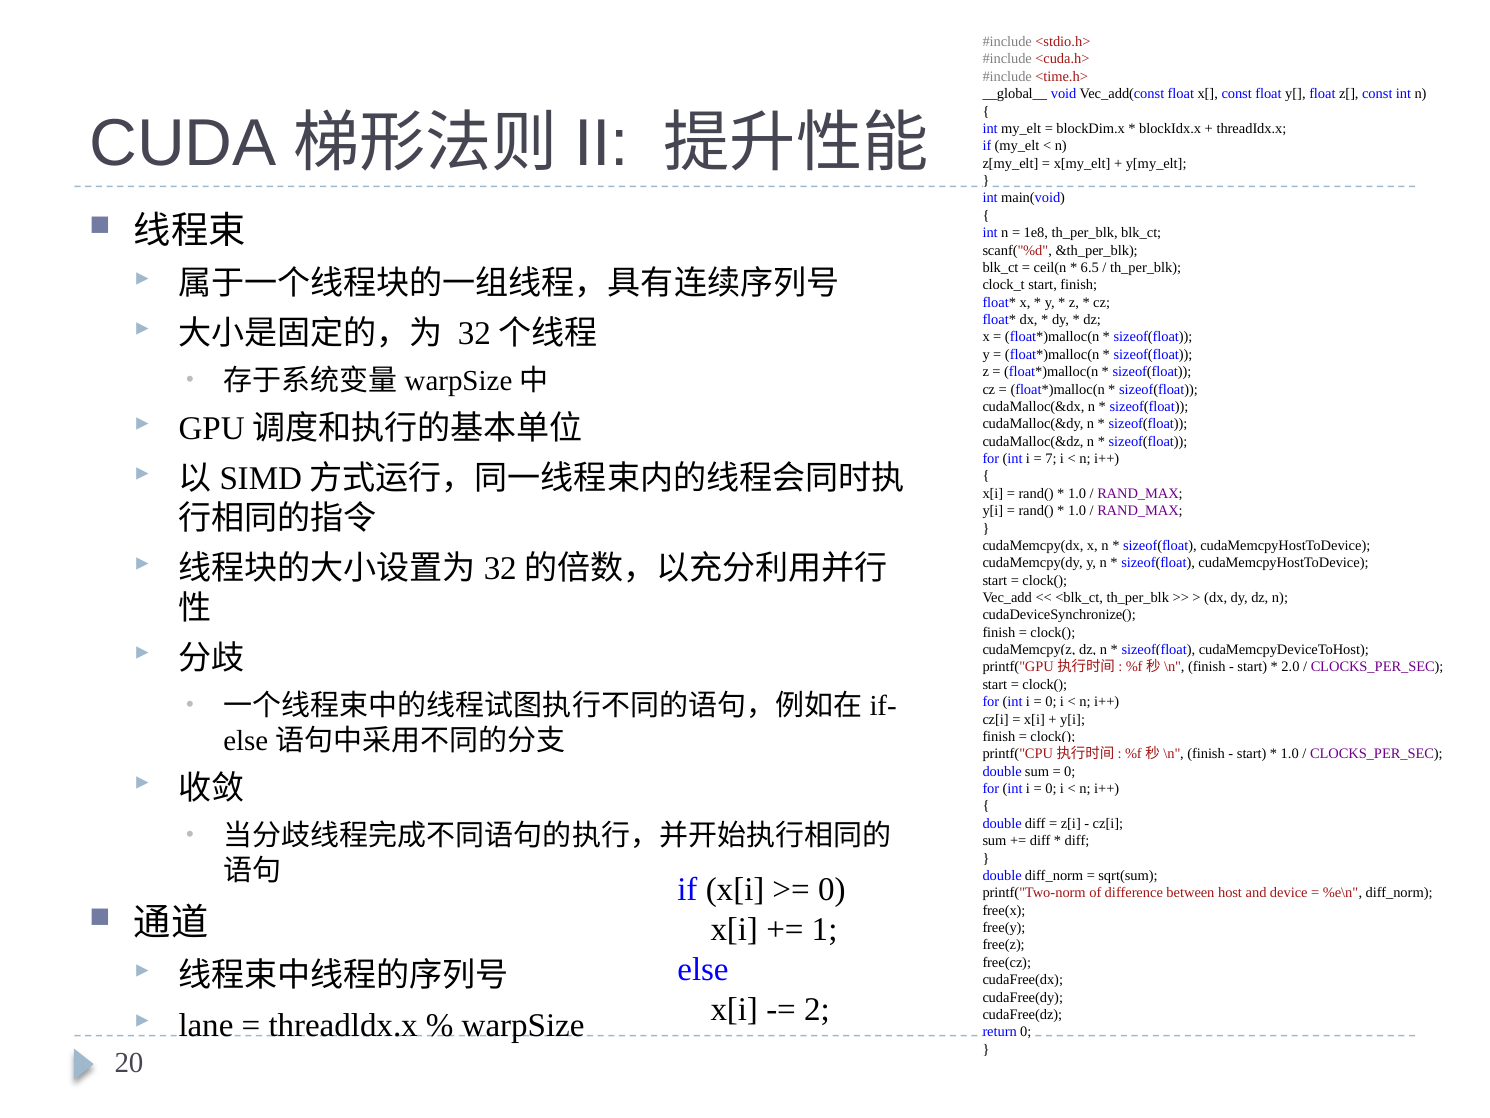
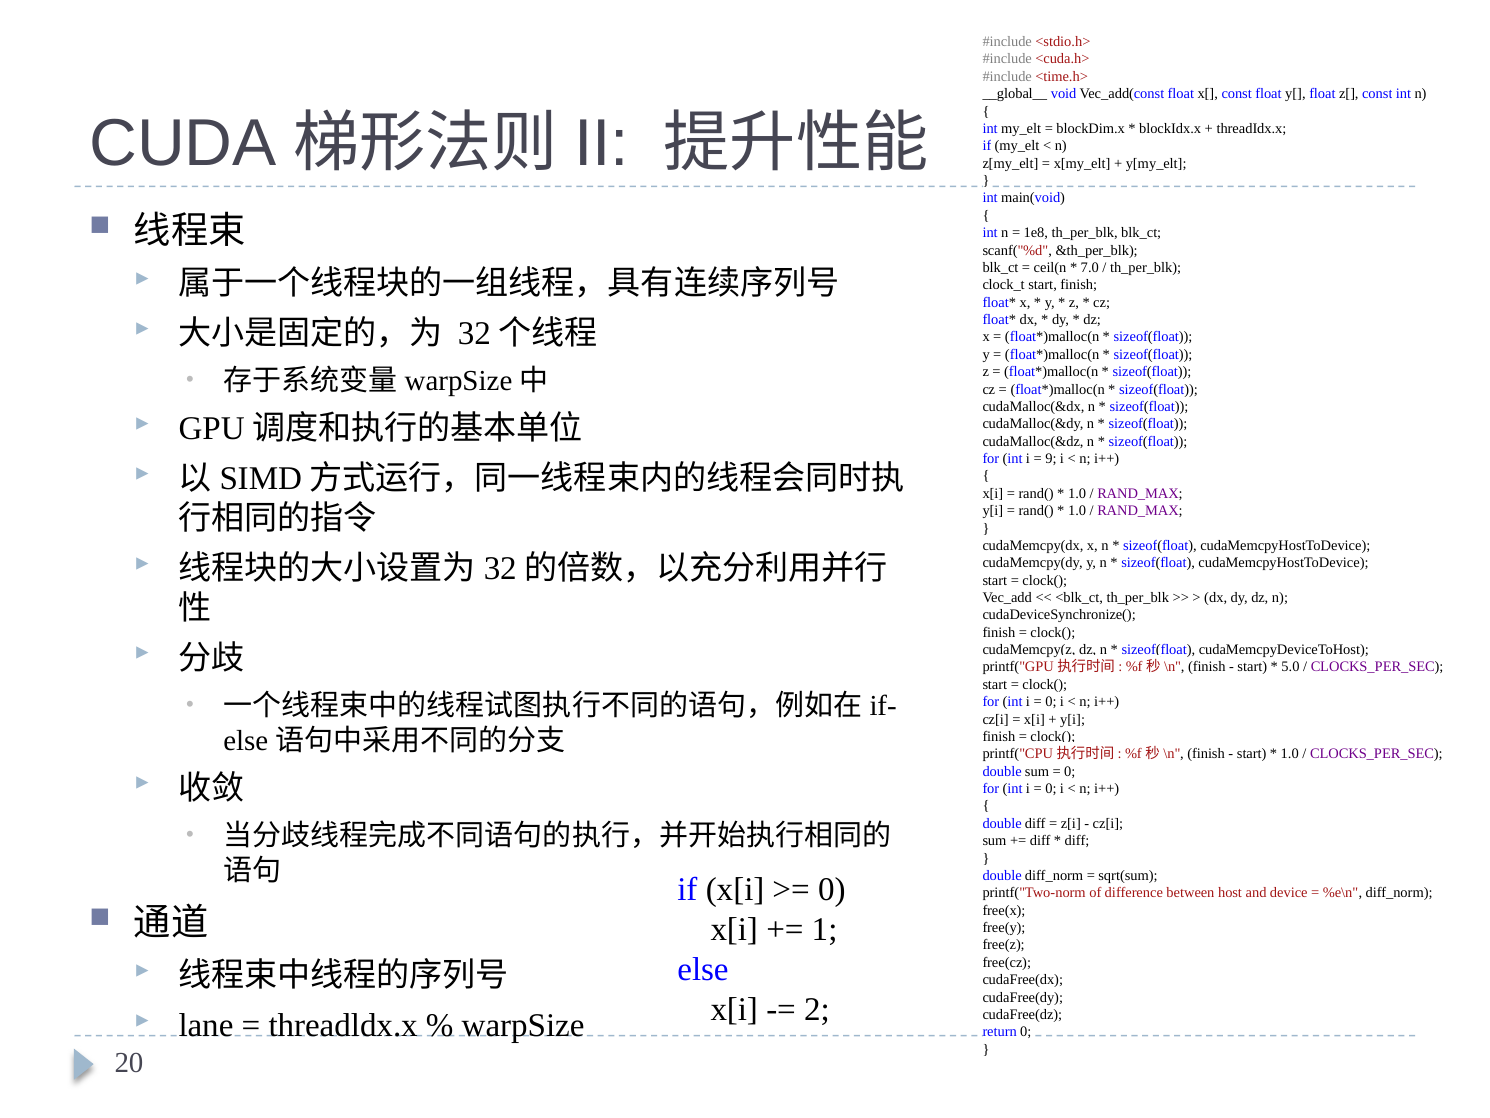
6.5: 6.5 -> 7.0 (1090, 268)
7: 7 -> 9 (1051, 459)
2.0: 2.0 -> 5.0 (1290, 667)
